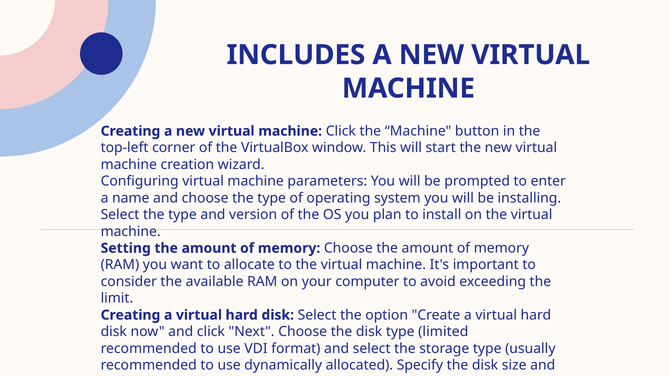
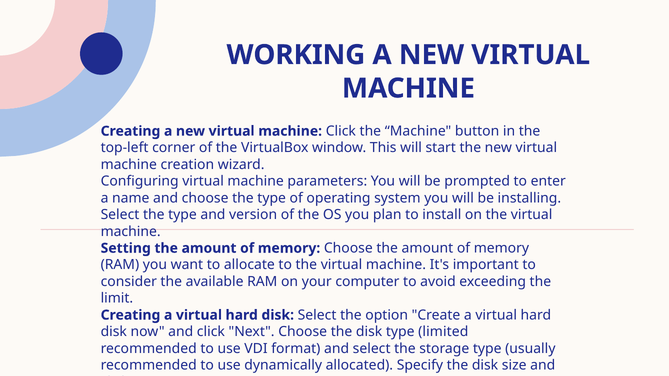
INCLUDES: INCLUDES -> WORKING (296, 55)
